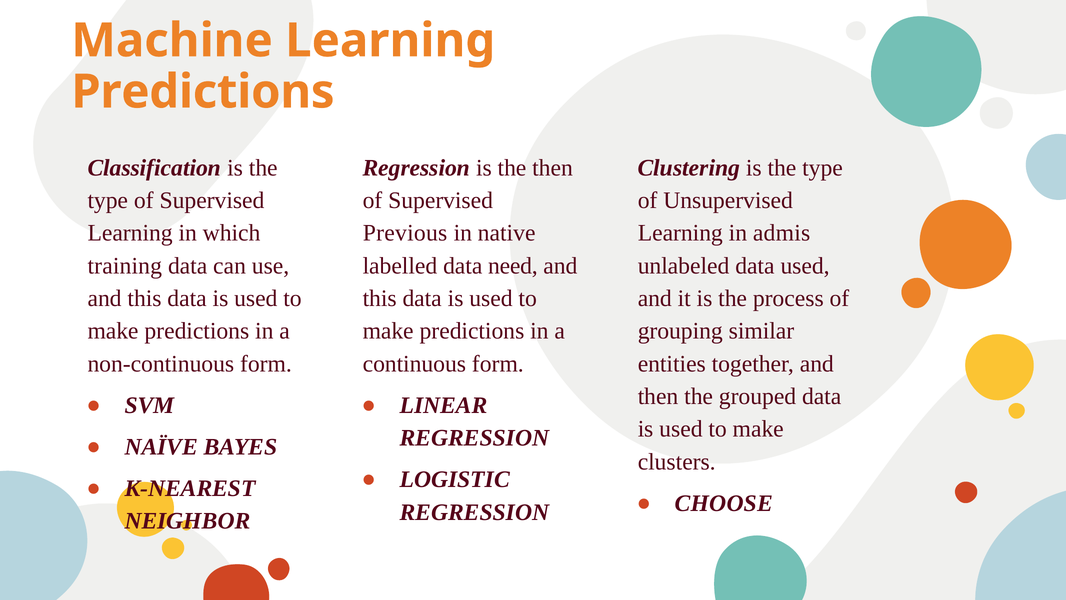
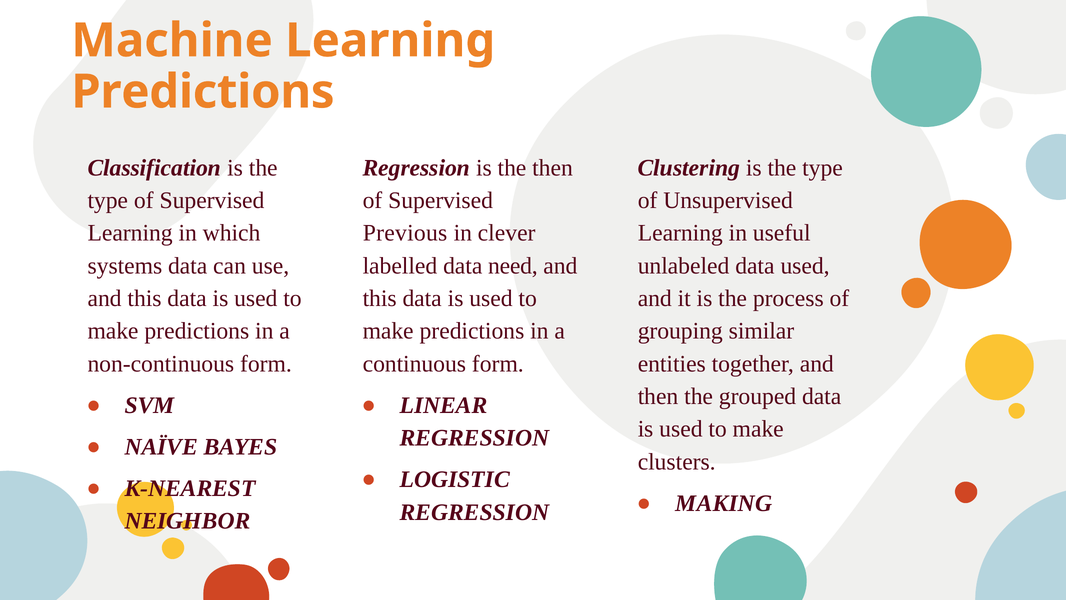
native: native -> clever (507, 233)
admis: admis -> useful (782, 233)
training: training -> systems (125, 266)
CHOOSE: CHOOSE -> MAKING (724, 503)
